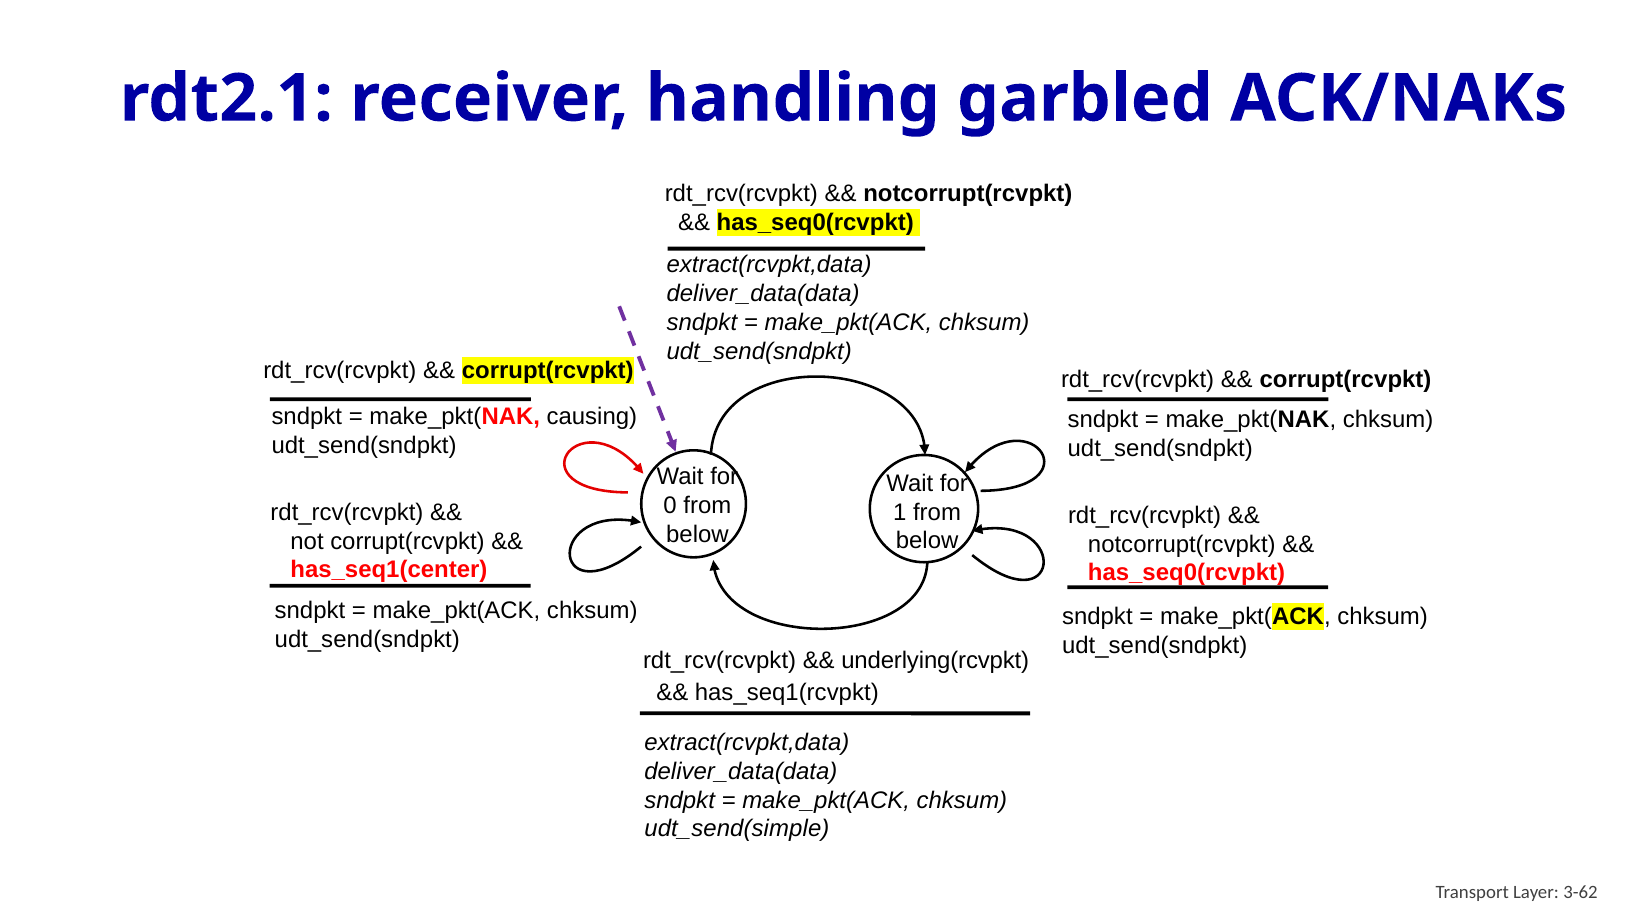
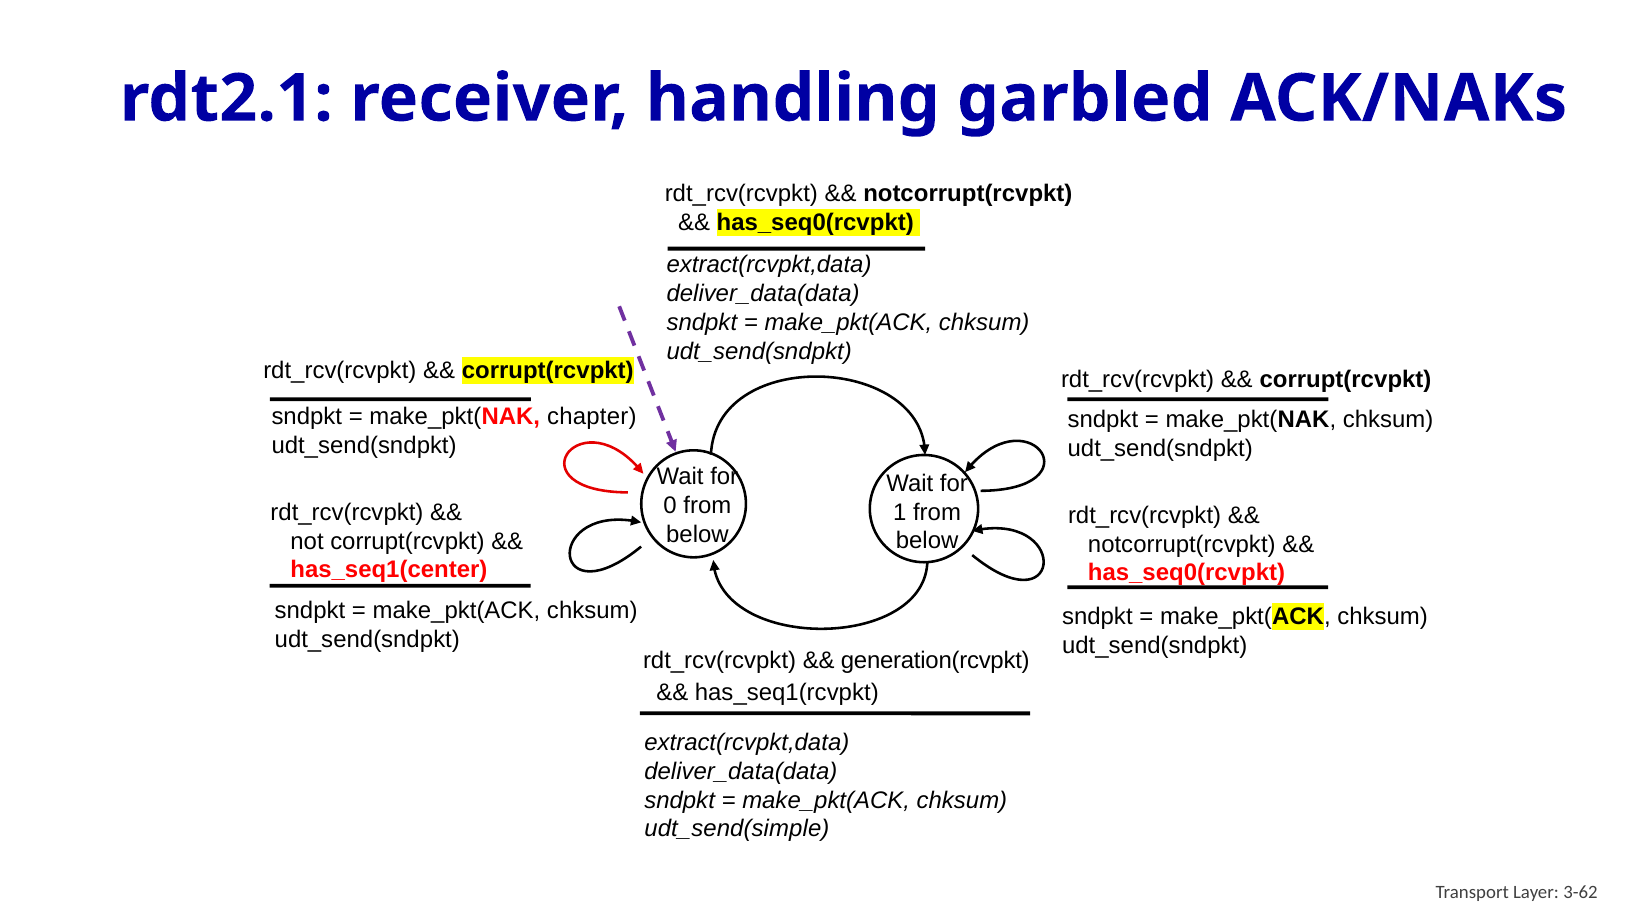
causing: causing -> chapter (592, 417)
underlying(rcvpkt: underlying(rcvpkt -> generation(rcvpkt (935, 660)
